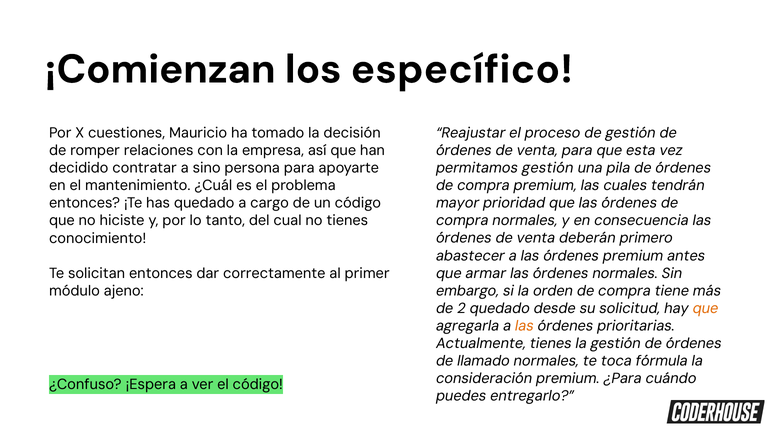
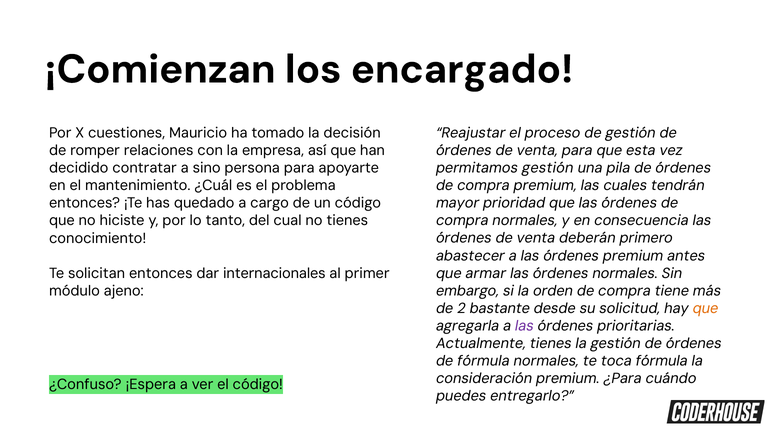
específico: específico -> encargado (462, 69)
correctamente: correctamente -> internacionales (274, 273)
2 quedado: quedado -> bastante (500, 308)
las colour: orange -> purple (524, 326)
de llamado: llamado -> fórmula (483, 361)
